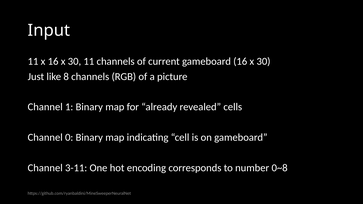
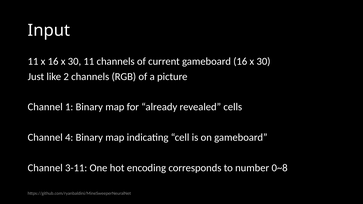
8: 8 -> 2 (66, 77)
0: 0 -> 4 (69, 137)
